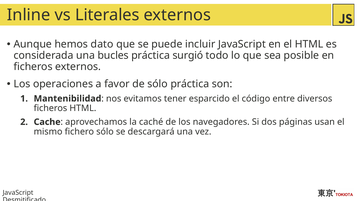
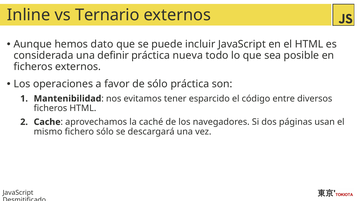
Literales: Literales -> Ternario (107, 15)
bucles: bucles -> definir (113, 56)
surgió: surgió -> nueva (188, 56)
